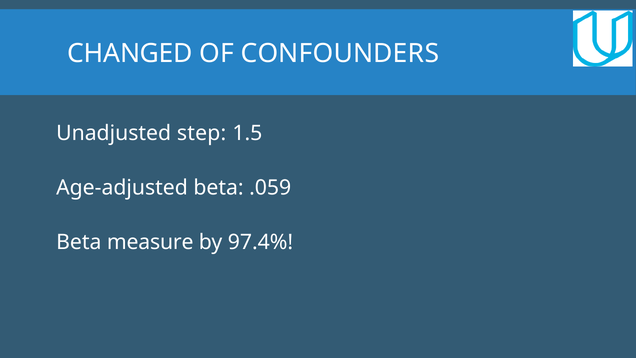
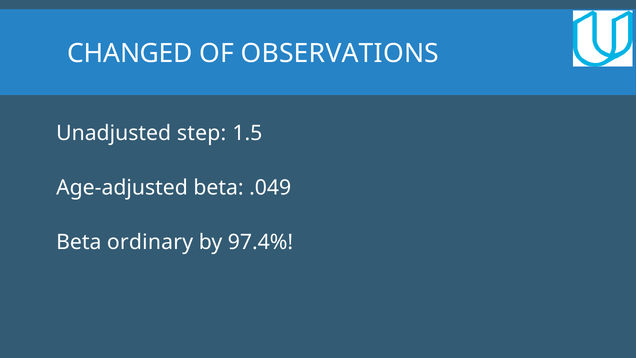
CONFOUNDERS: CONFOUNDERS -> OBSERVATIONS (340, 53)
.059: .059 -> .049 (270, 188)
measure: measure -> ordinary (150, 242)
